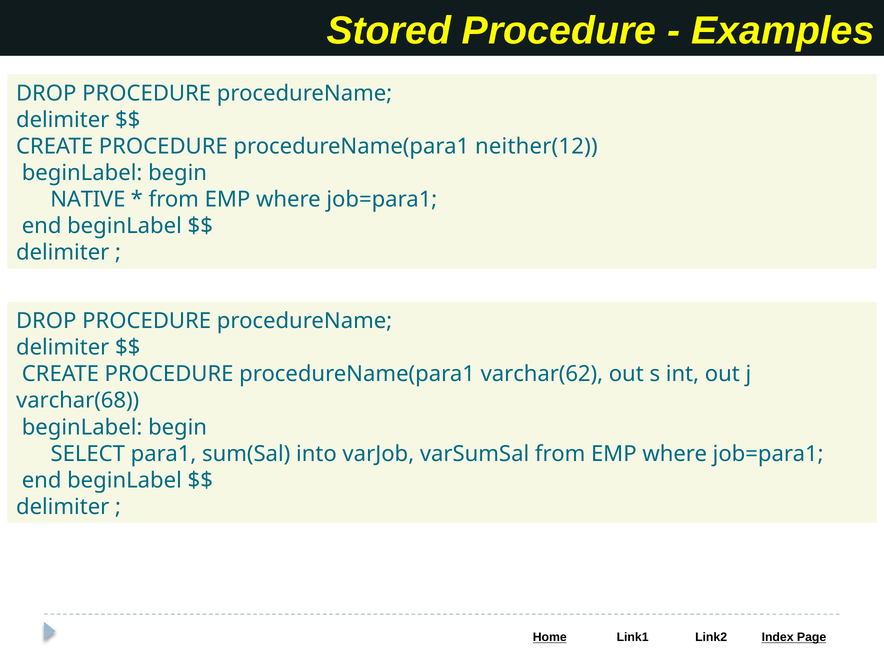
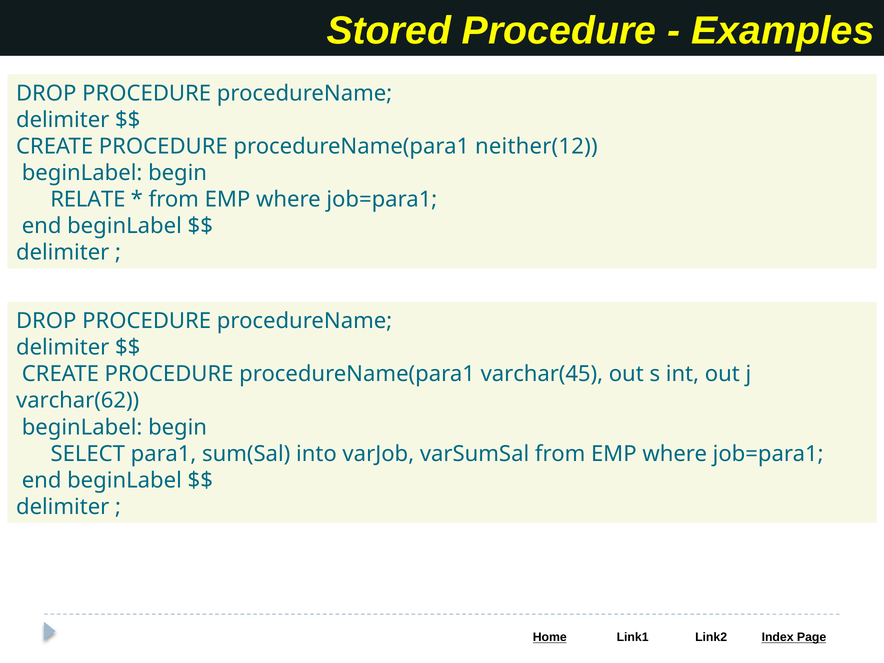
NATIVE: NATIVE -> RELATE (88, 199)
varchar(62: varchar(62 -> varchar(45 (542, 374)
varchar(68: varchar(68 -> varchar(62 (78, 401)
